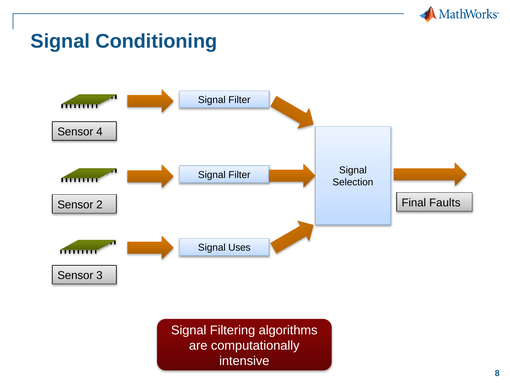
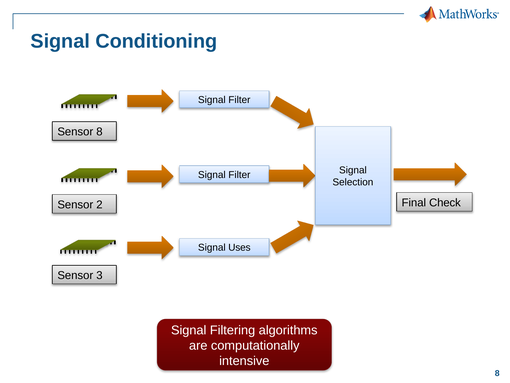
Sensor 4: 4 -> 8 (99, 132)
Faults: Faults -> Check (445, 202)
